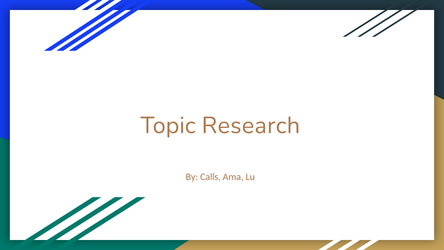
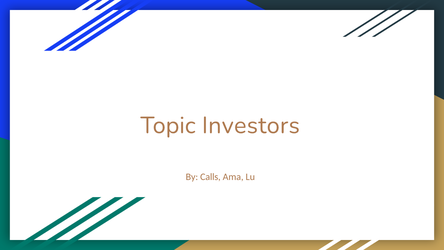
Research: Research -> Investors (251, 125)
